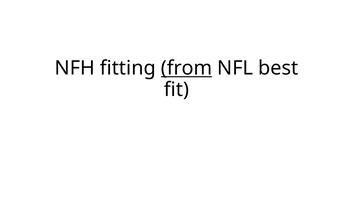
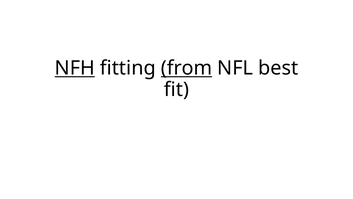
NFH underline: none -> present (75, 68)
